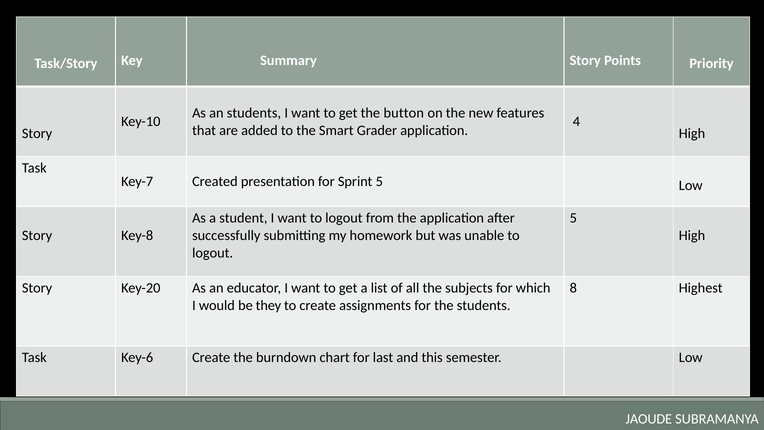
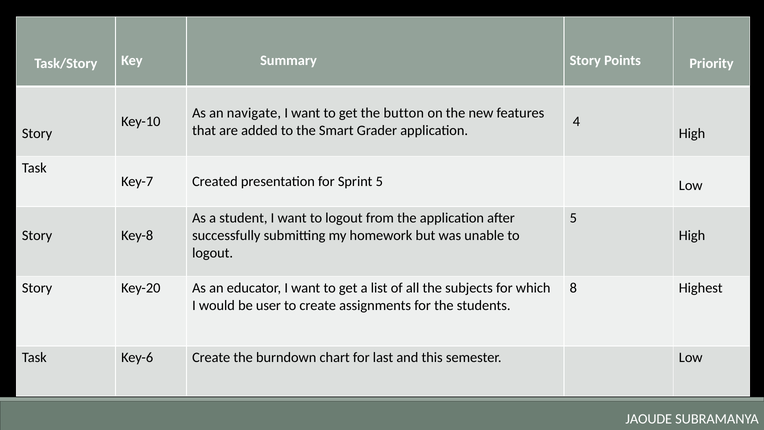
an students: students -> navigate (254, 113)
they: they -> user (268, 305)
